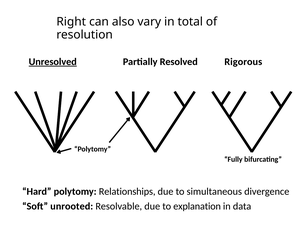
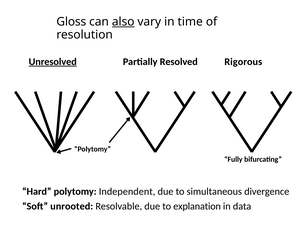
Right: Right -> Gloss (71, 22)
also underline: none -> present (123, 22)
total: total -> time (190, 22)
Relationships: Relationships -> Independent (127, 191)
